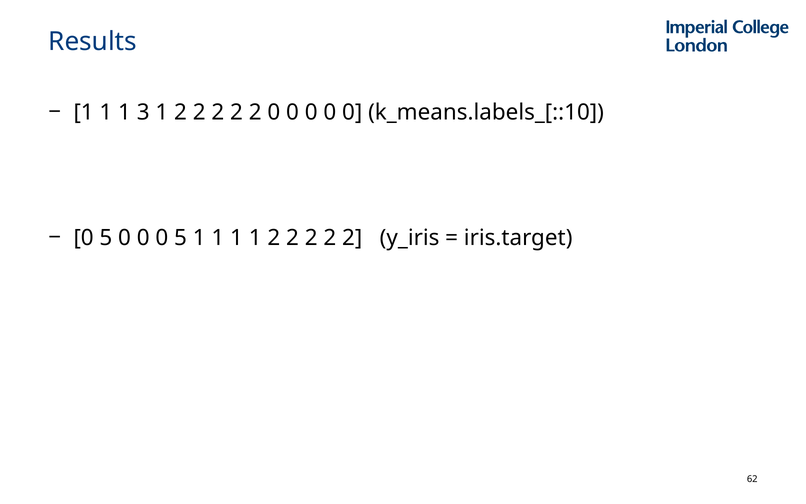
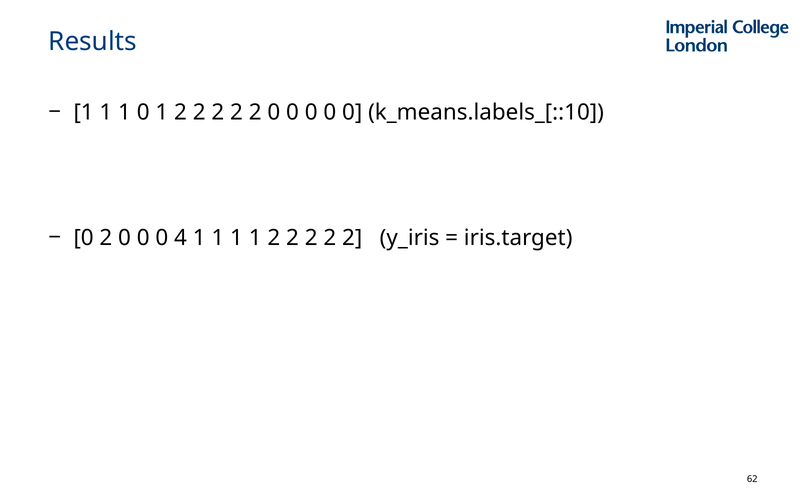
1 3: 3 -> 0 (143, 112)
5: 5 -> 2 (106, 238)
0 0 5: 5 -> 4 (181, 238)
